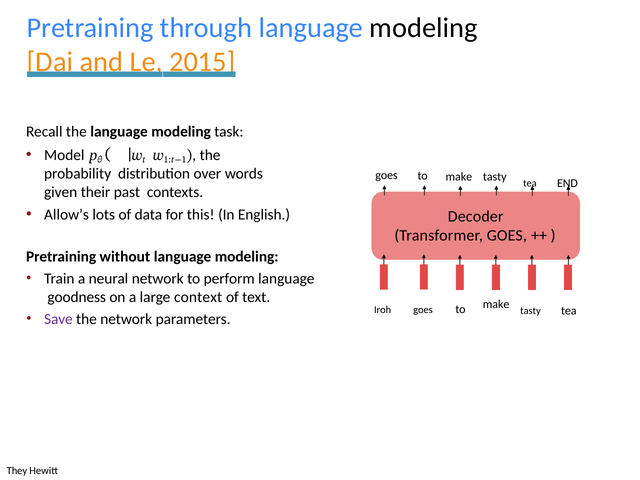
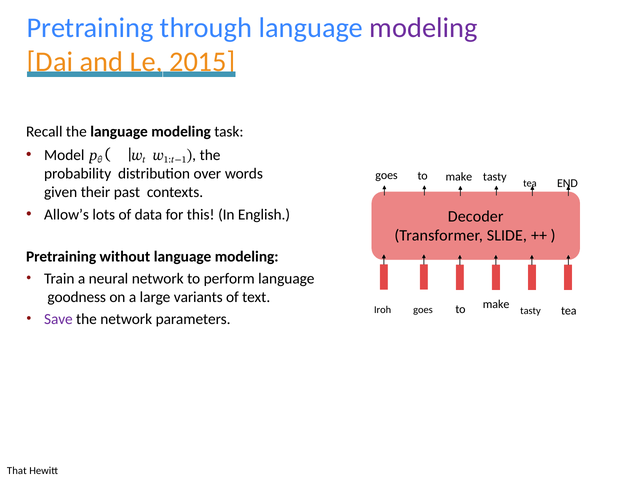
modeling colour: black -> purple (424, 28)
Transformer GOES: GOES -> SLIDE (507, 236)
context: context -> variants (198, 297)
They: They -> That (17, 471)
